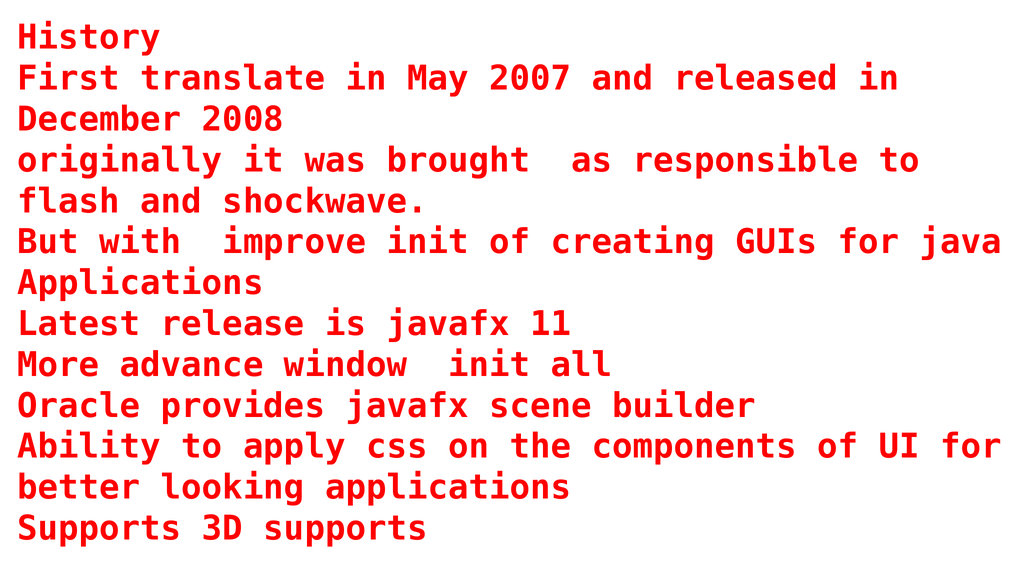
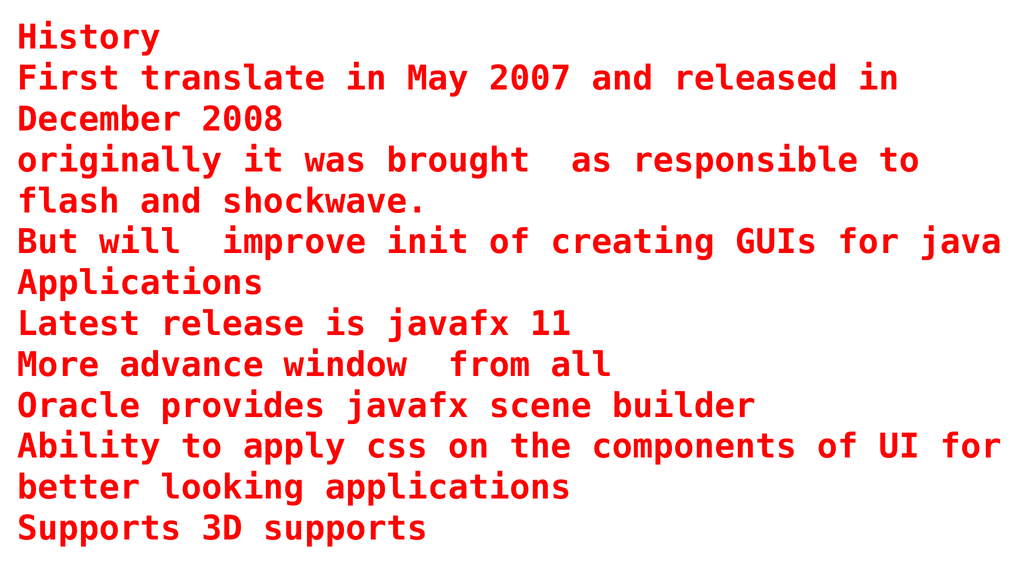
with: with -> will (140, 242)
window init: init -> from (489, 365)
